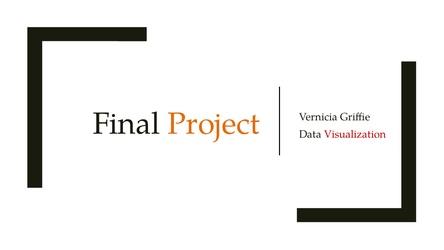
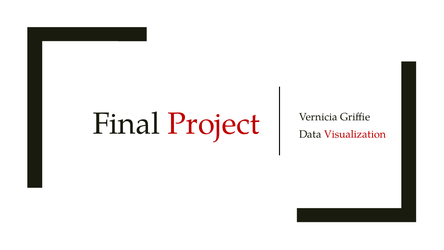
Project colour: orange -> red (214, 124)
